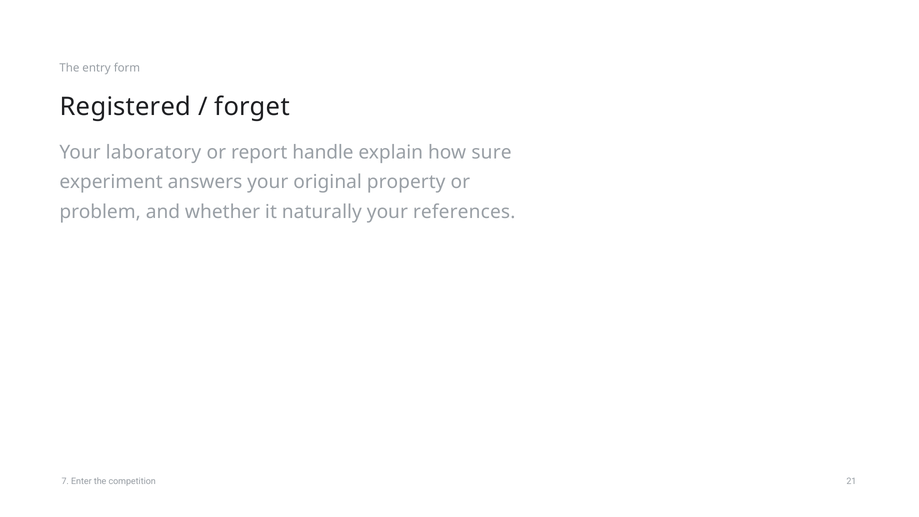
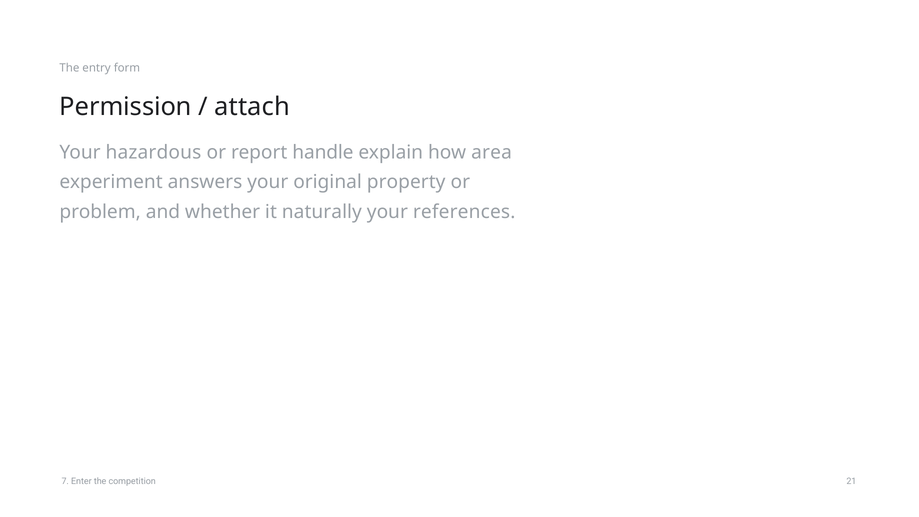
Registered: Registered -> Permission (126, 107)
forget: forget -> attach (252, 107)
laboratory: laboratory -> hazardous (153, 152)
sure: sure -> area (492, 152)
